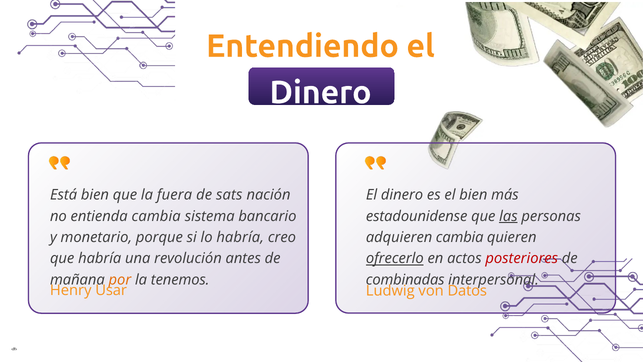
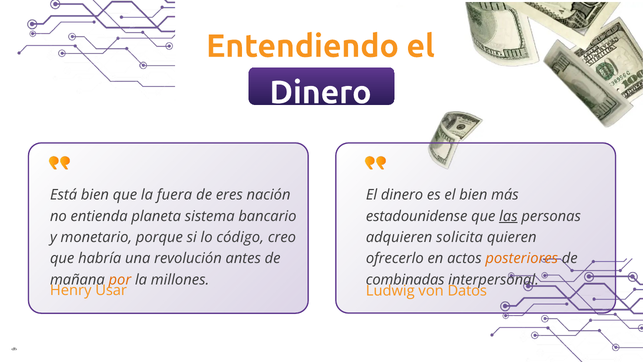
sats: sats -> eres (229, 195)
entienda cambia: cambia -> planeta (156, 216)
lo habría: habría -> código (240, 237)
adquieren cambia: cambia -> solicita (460, 237)
ofrecerlo underline: present -> none (395, 258)
posteriores colour: red -> orange (522, 258)
tenemos: tenemos -> millones (180, 280)
